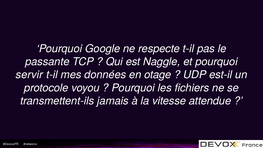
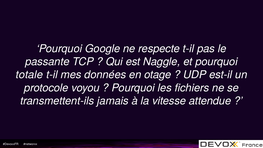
servir: servir -> totale (29, 75)
